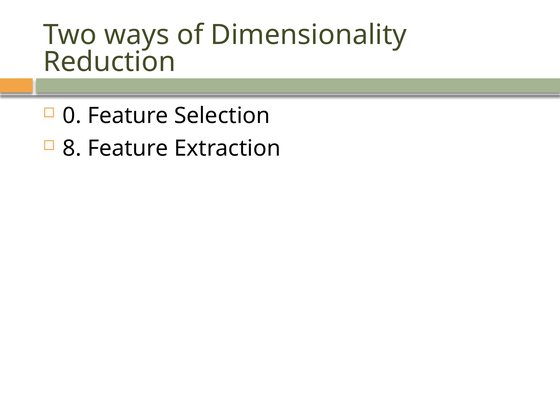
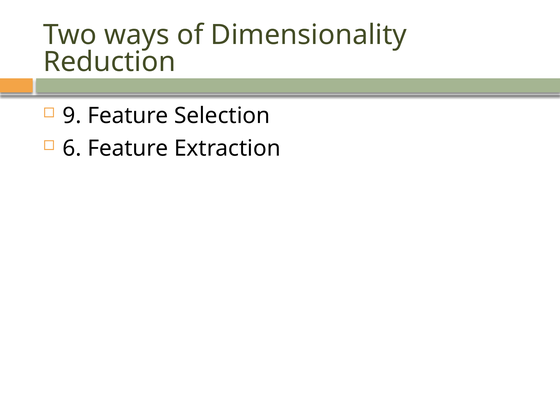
0: 0 -> 9 (72, 116)
8: 8 -> 6 (72, 148)
